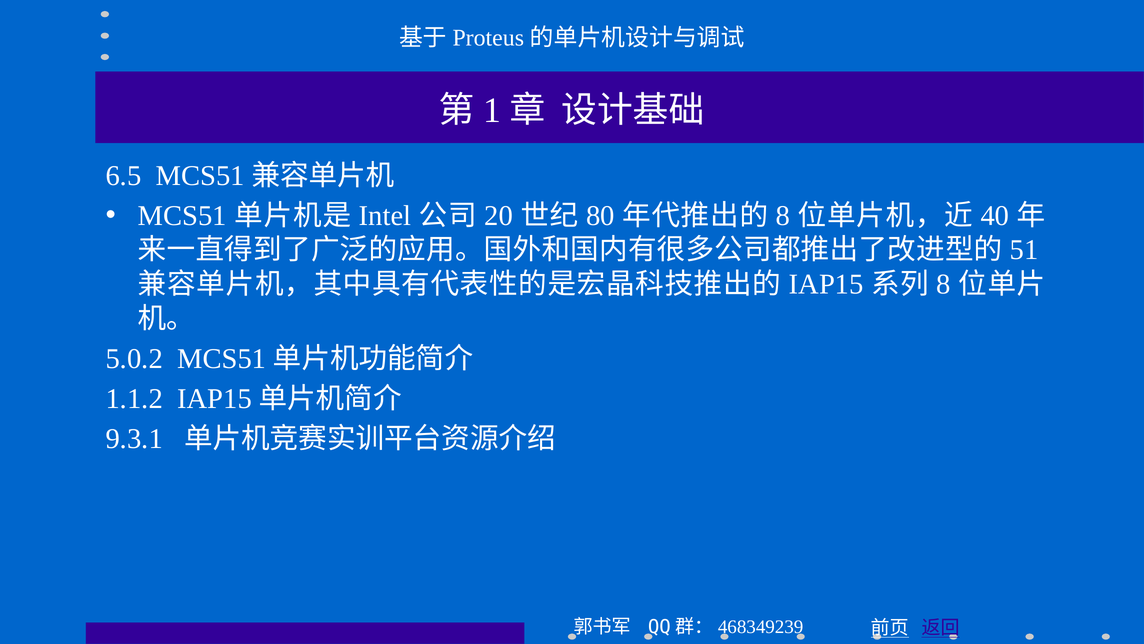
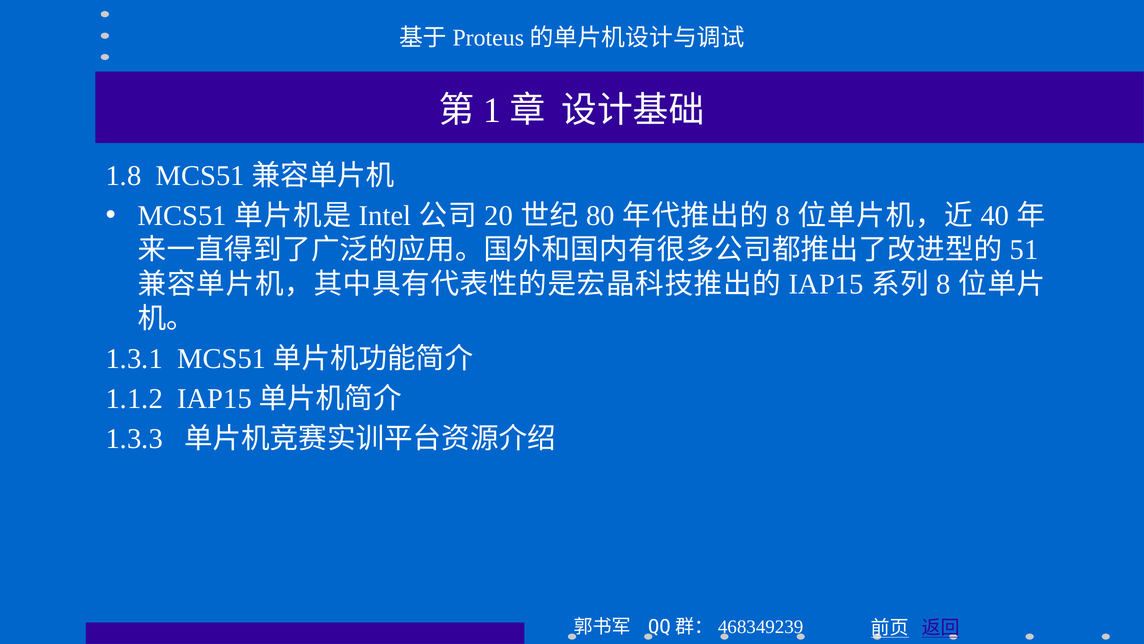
6.5: 6.5 -> 1.8 (124, 175)
5.0.2: 5.0.2 -> 1.3.1 (134, 358)
9.3.1: 9.3.1 -> 1.3.3 (134, 439)
